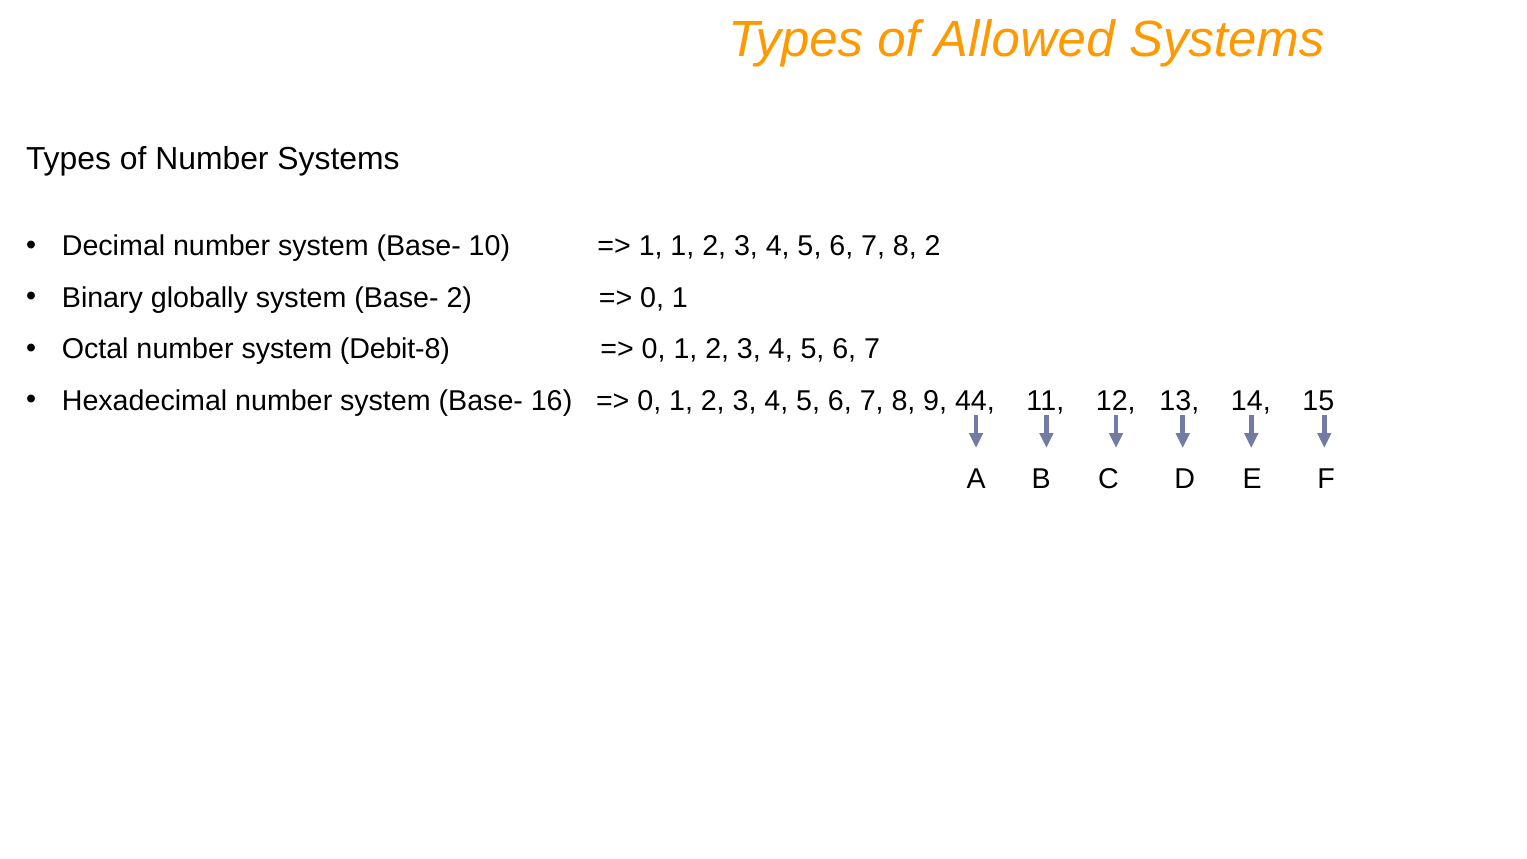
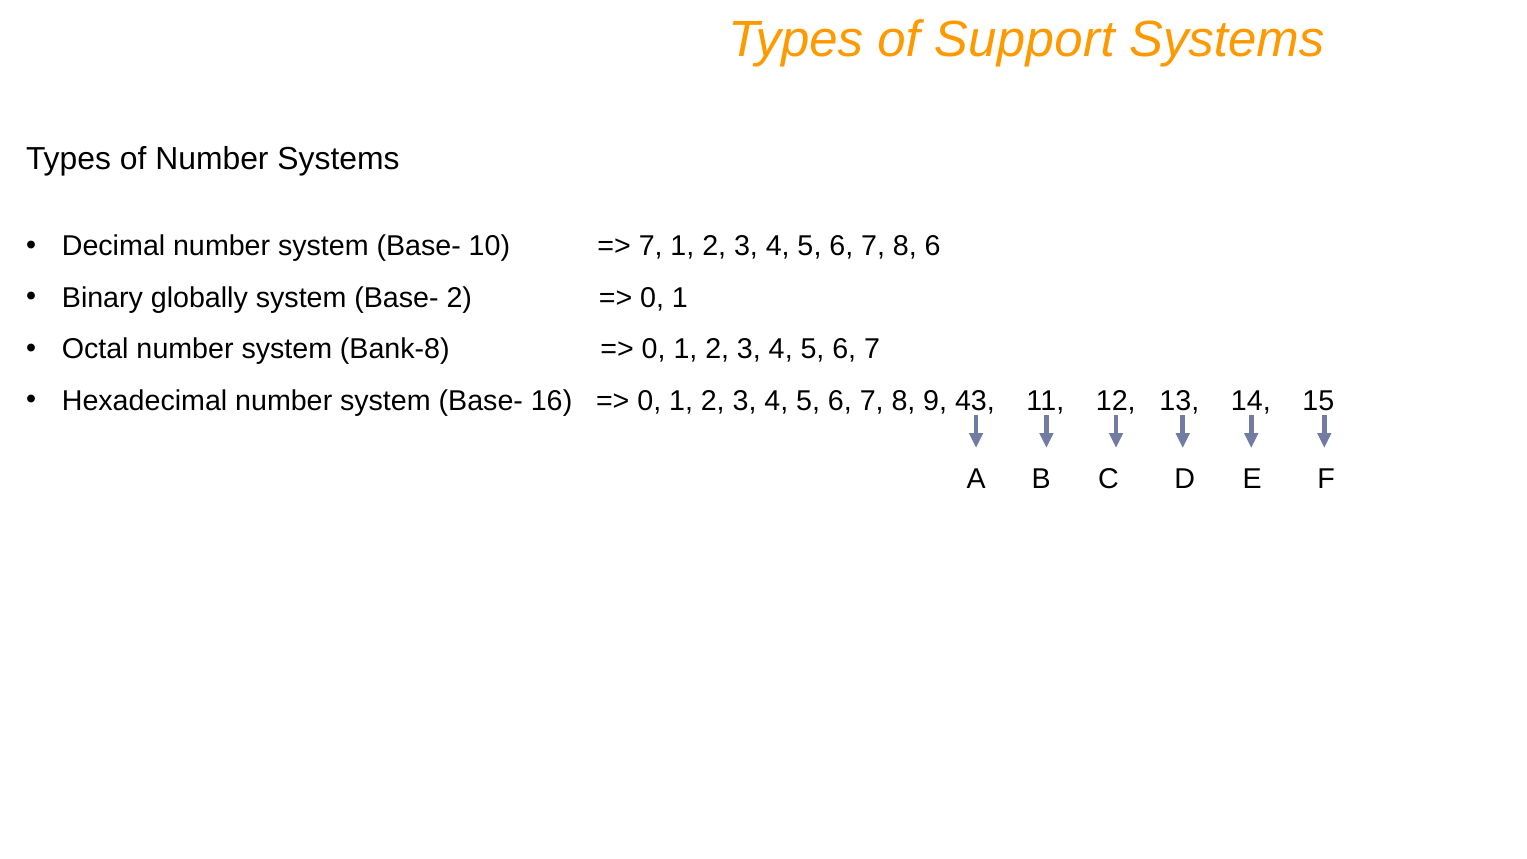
Allowed: Allowed -> Support (1024, 40)
1: 1 -> 7 (651, 246)
8 2: 2 -> 6 (933, 246)
Debit-8: Debit-8 -> Bank-8 (395, 349)
44: 44 -> 43 (975, 401)
